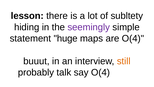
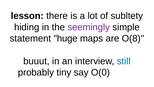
are O(4: O(4 -> O(8 (133, 38)
still colour: orange -> blue (124, 61)
talk: talk -> tiny (64, 72)
say O(4: O(4 -> O(0 (100, 72)
